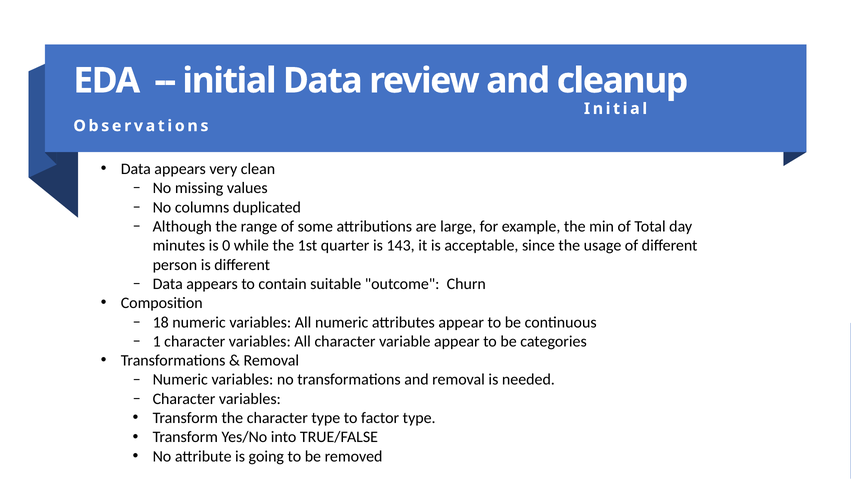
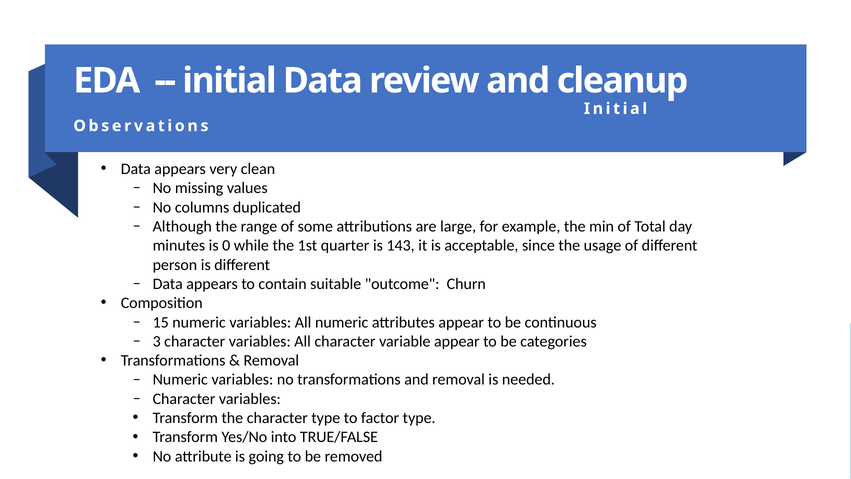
18: 18 -> 15 (161, 322)
1: 1 -> 3 (157, 341)
